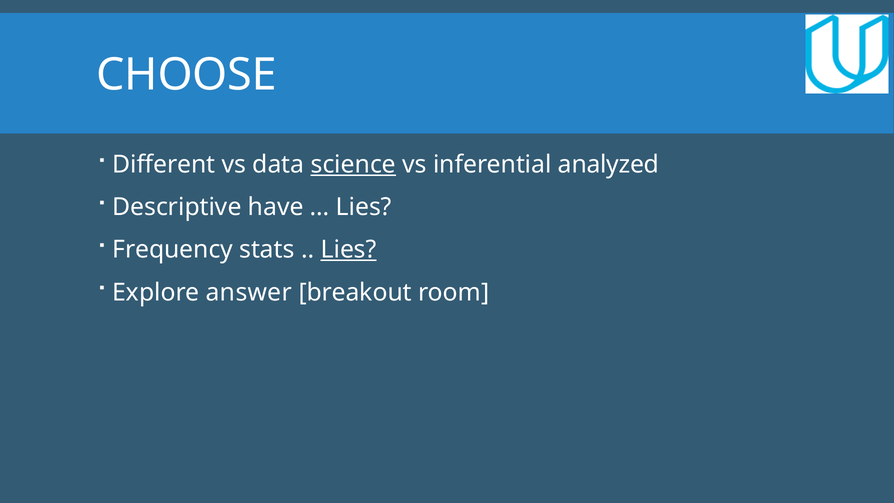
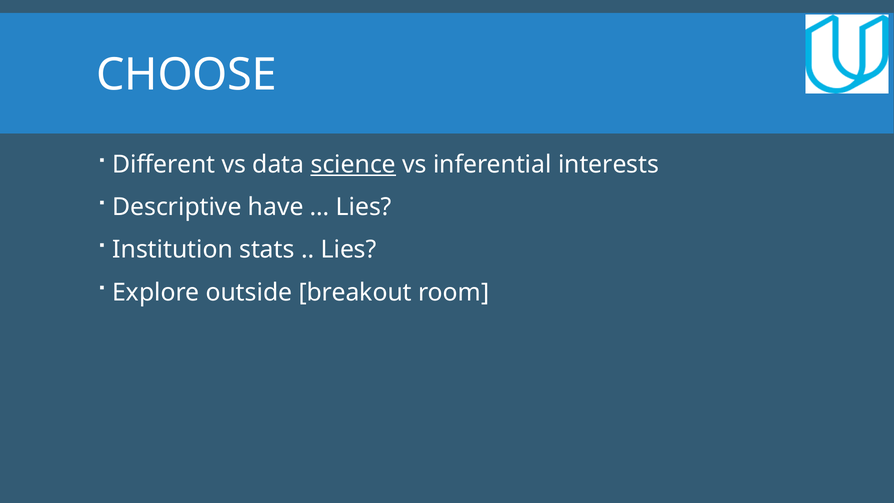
analyzed: analyzed -> interests (608, 165)
Frequency: Frequency -> Institution (173, 250)
Lies underline: present -> none (349, 250)
answer: answer -> outside (249, 292)
